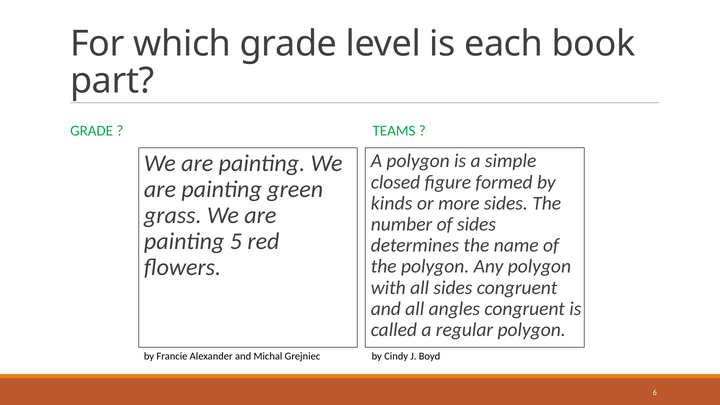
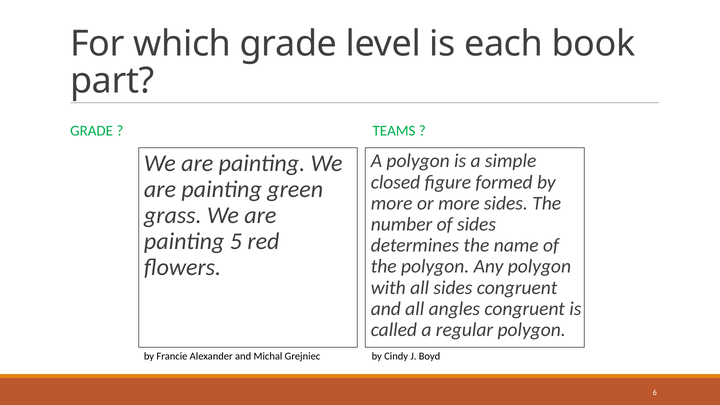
kinds: kinds -> more (392, 203)
